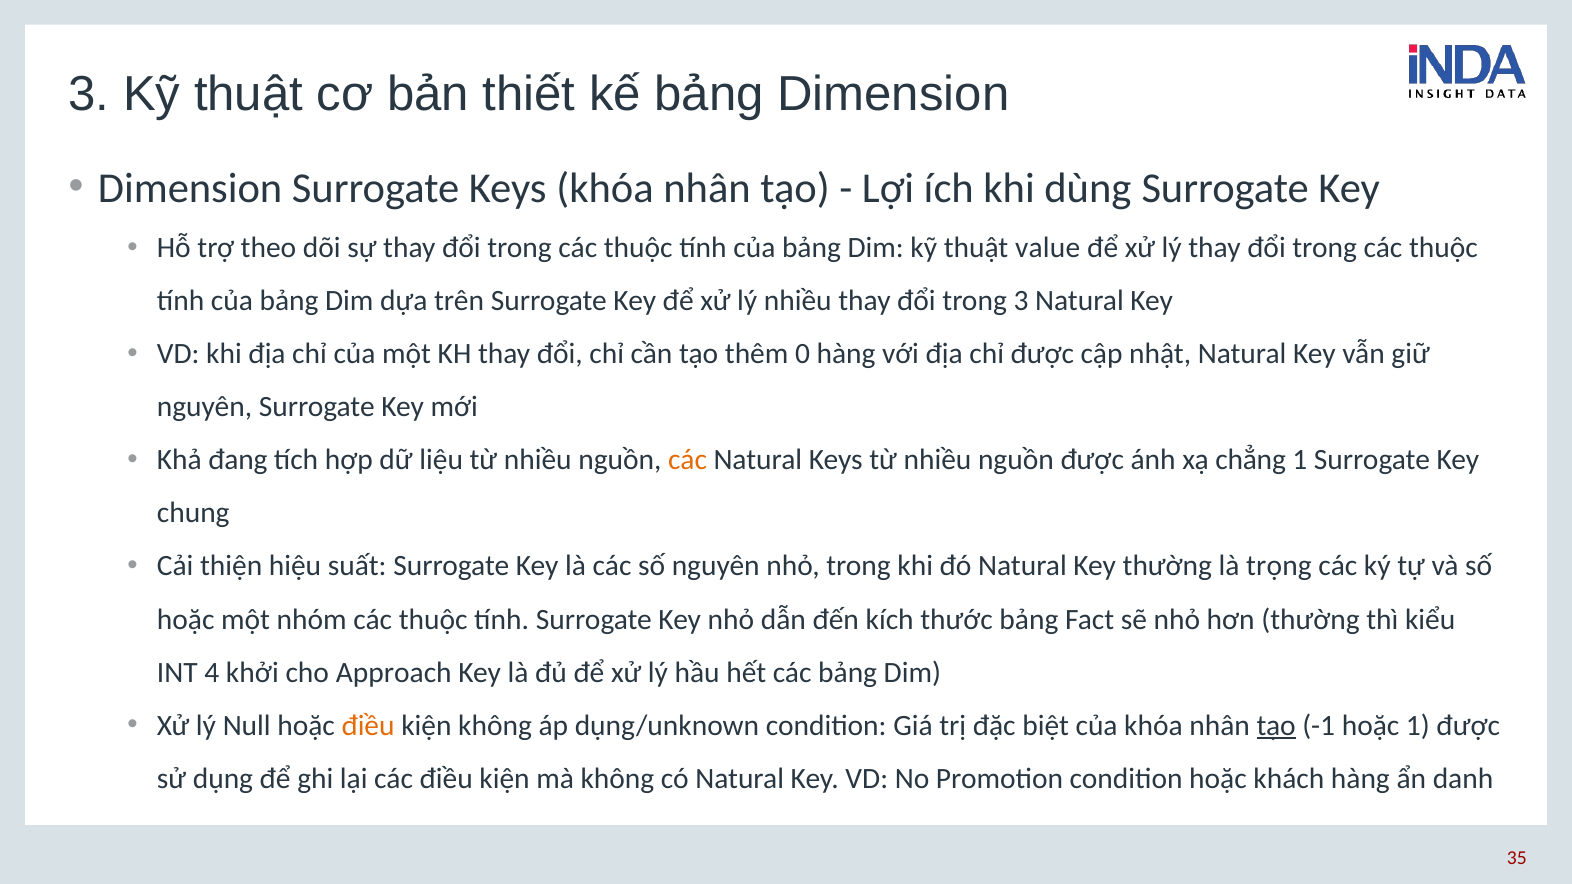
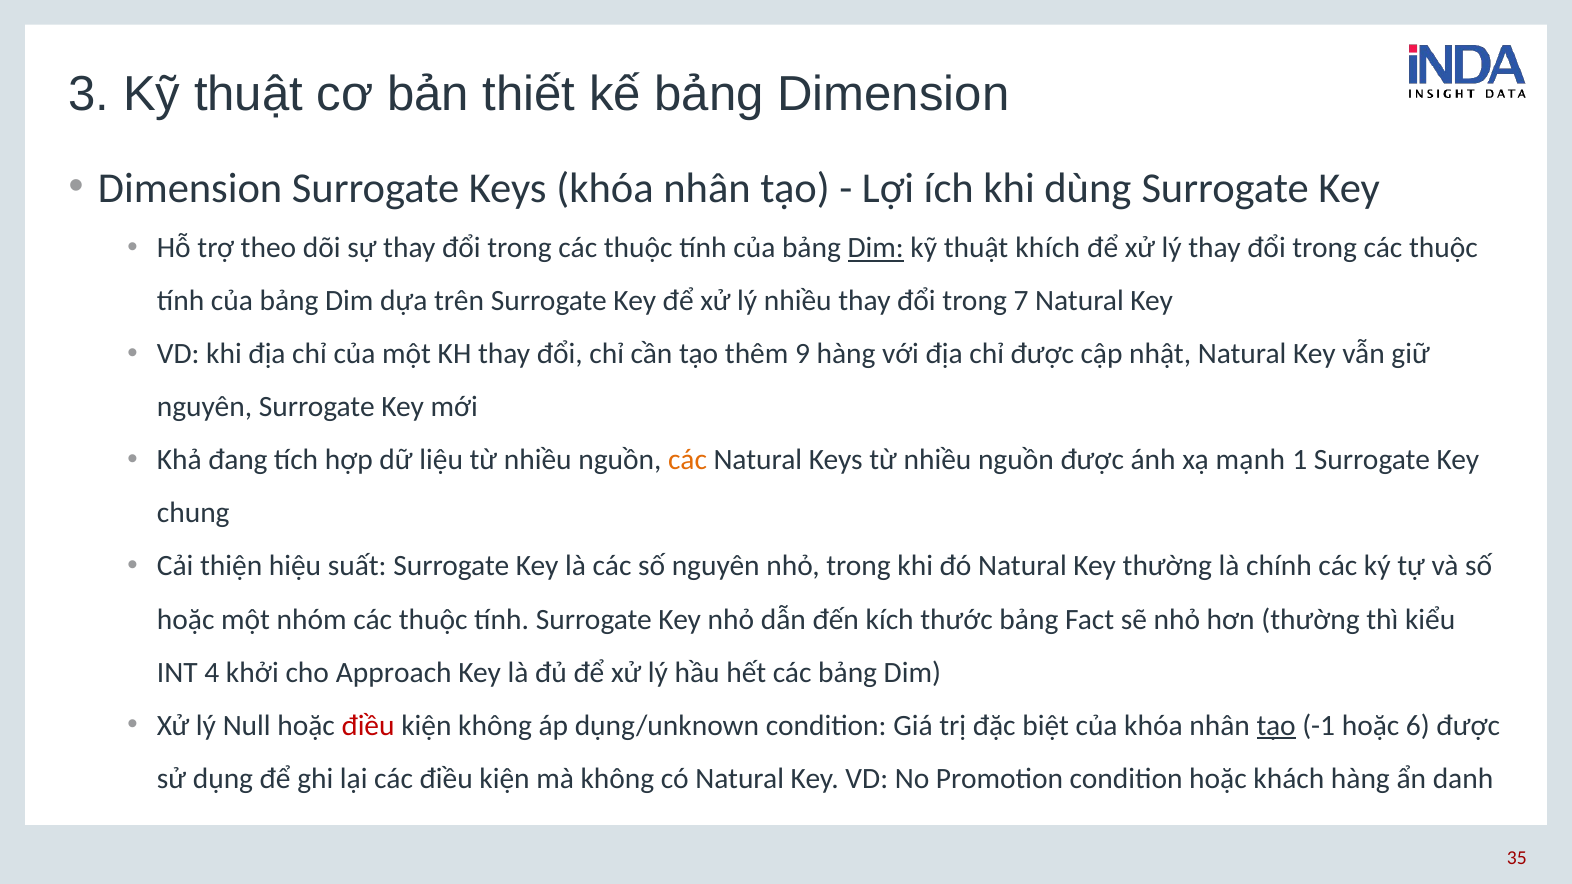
Dim underline: none -> present (876, 248)
value: value -> khích (1048, 248)
trong 3: 3 -> 7 (1021, 301)
0: 0 -> 9 (803, 354)
chẳng: chẳng -> mạnh (1250, 460)
trọng: trọng -> chính (1279, 566)
điều colour: orange -> red (368, 725)
hoặc 1: 1 -> 6 (1418, 725)
